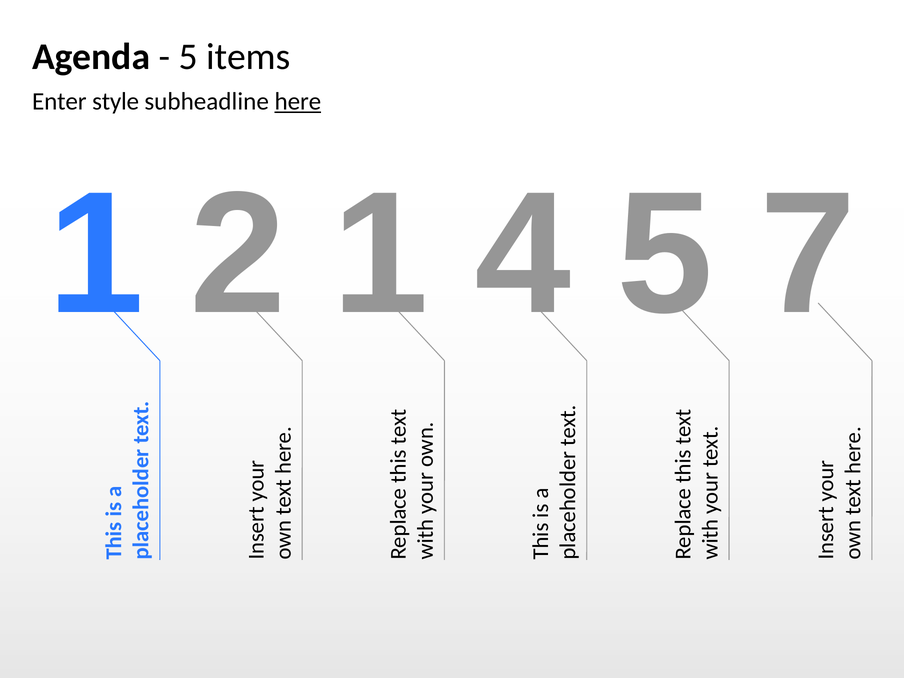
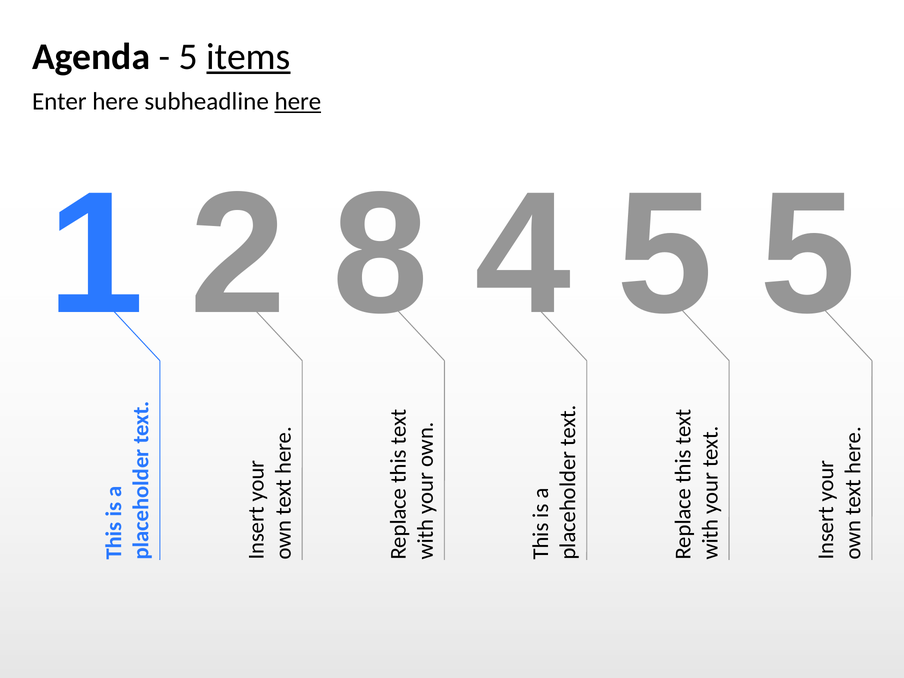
items underline: none -> present (248, 57)
Enter style: style -> here (116, 101)
2 1: 1 -> 8 (380, 255)
5 7: 7 -> 5 (808, 255)
